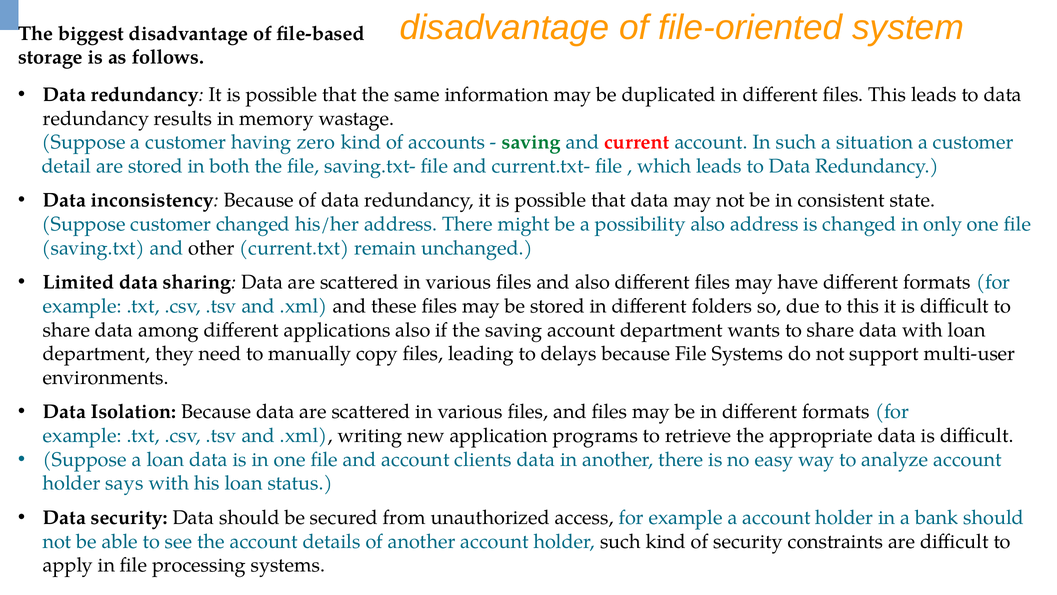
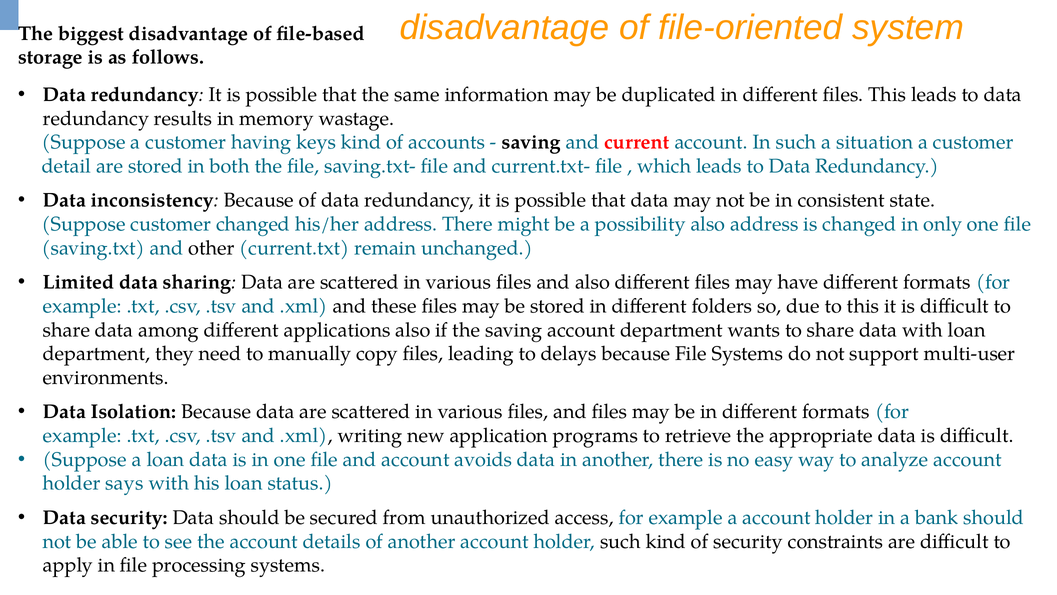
zero: zero -> keys (316, 142)
saving colour: green -> black (531, 142)
clients: clients -> avoids (483, 459)
